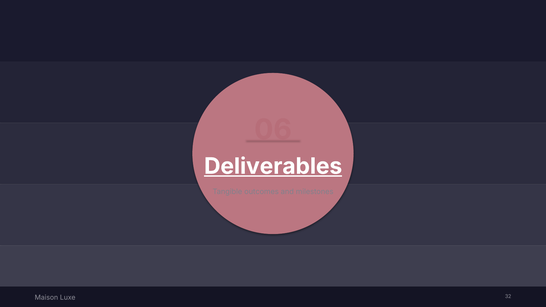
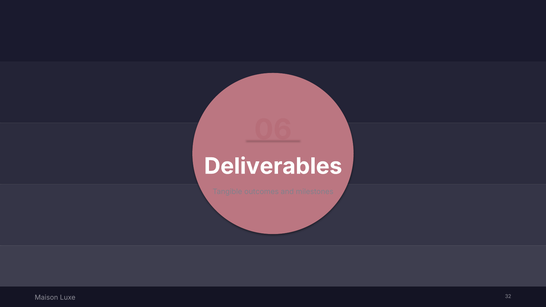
Deliverables underline: present -> none (273, 166)
